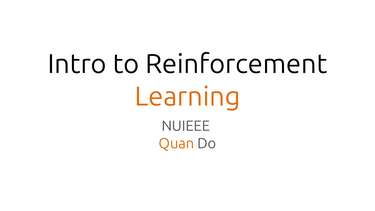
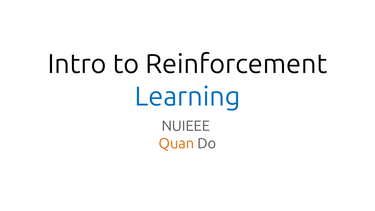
Learning colour: orange -> blue (187, 97)
